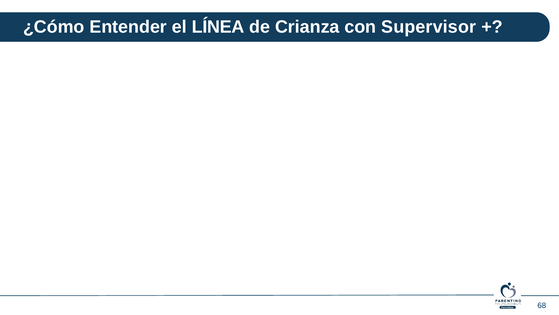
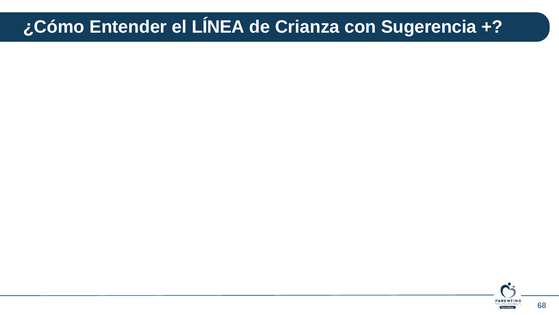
Supervisor: Supervisor -> Sugerencia (429, 27)
